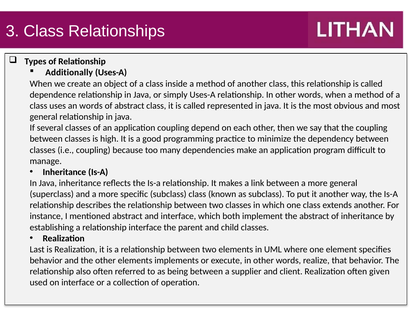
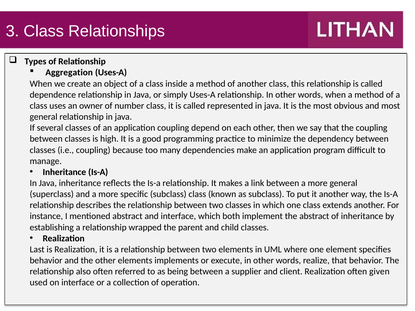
Additionally: Additionally -> Aggregation (69, 73)
an words: words -> owner (91, 106)
of abstract: abstract -> number (129, 106)
relationship interface: interface -> wrapped (145, 228)
